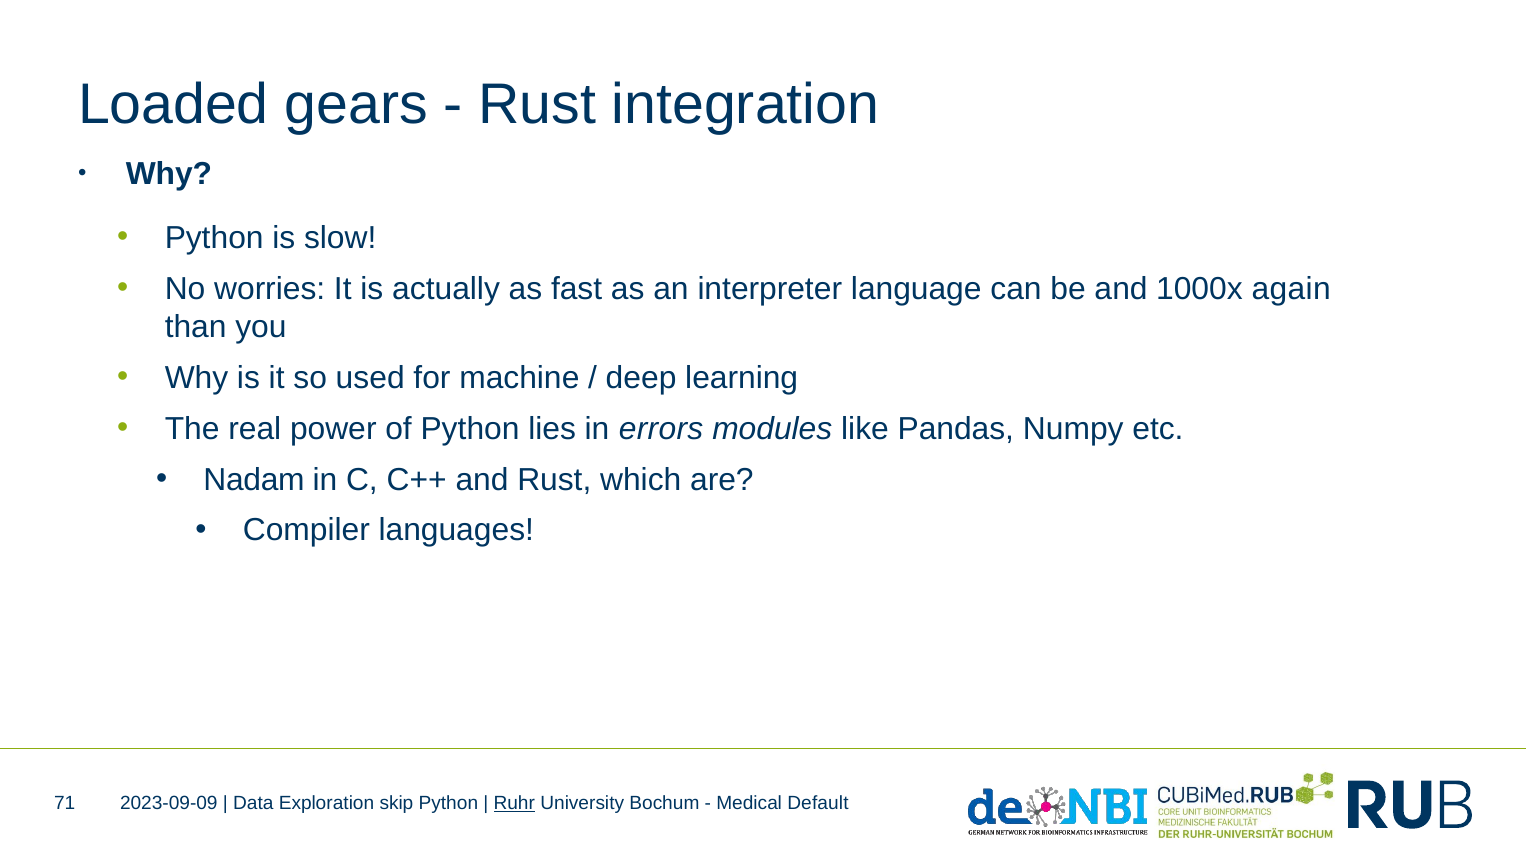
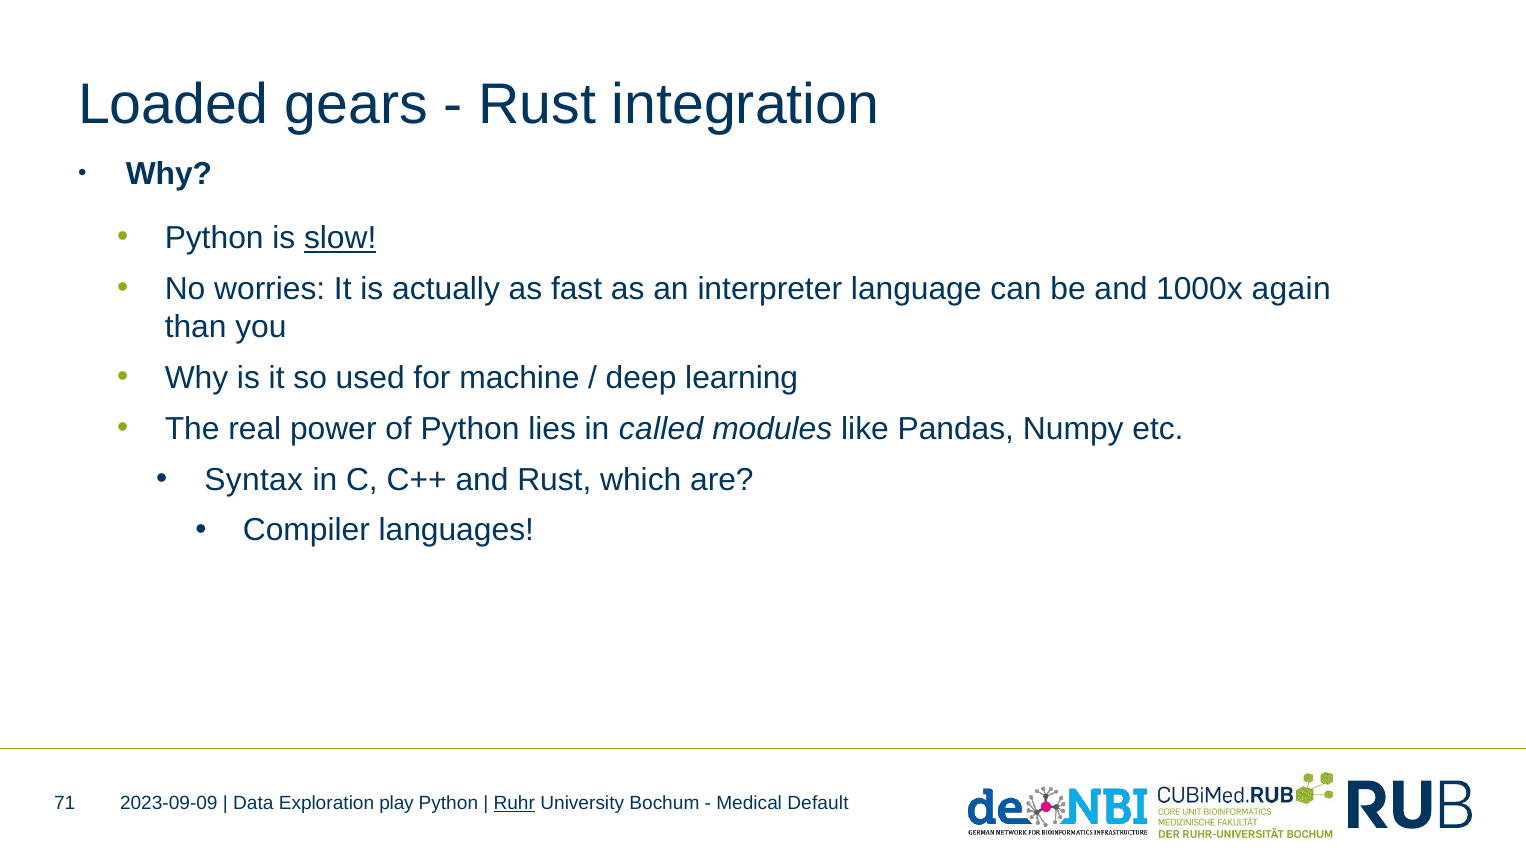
slow underline: none -> present (340, 238)
errors: errors -> called (661, 429)
Nadam: Nadam -> Syntax (254, 480)
skip: skip -> play (397, 803)
